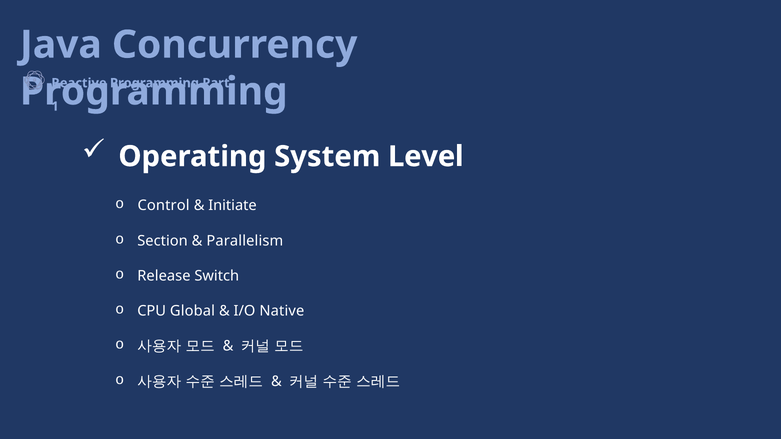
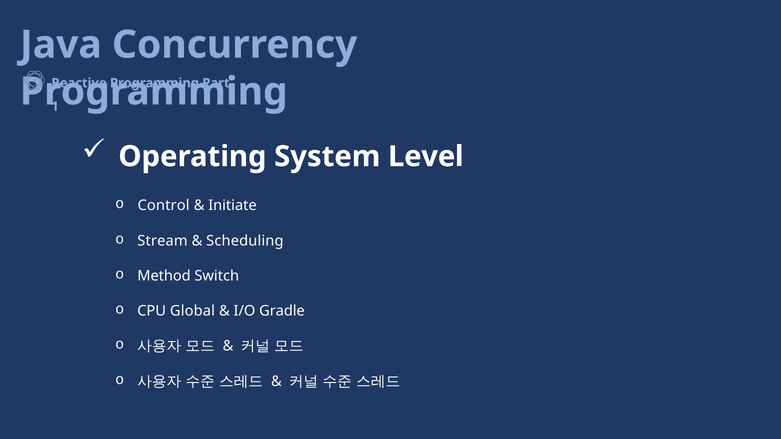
Section: Section -> Stream (162, 241)
Parallelism: Parallelism -> Scheduling (245, 241)
Release: Release -> Method (164, 276)
Native: Native -> Gradle (282, 311)
